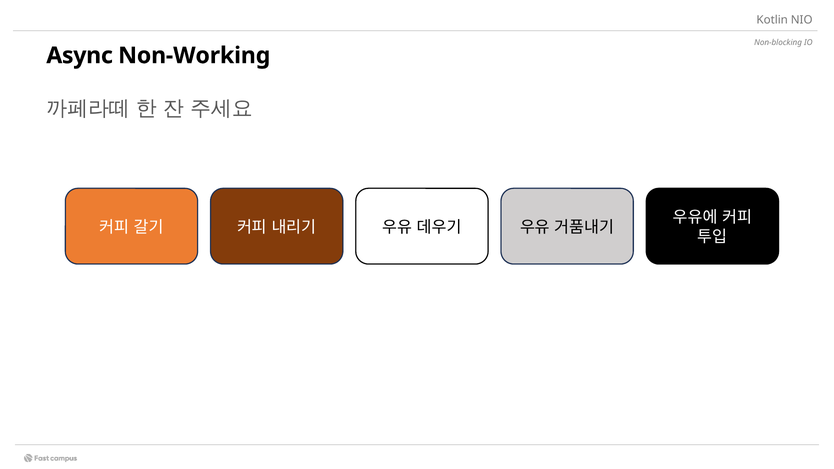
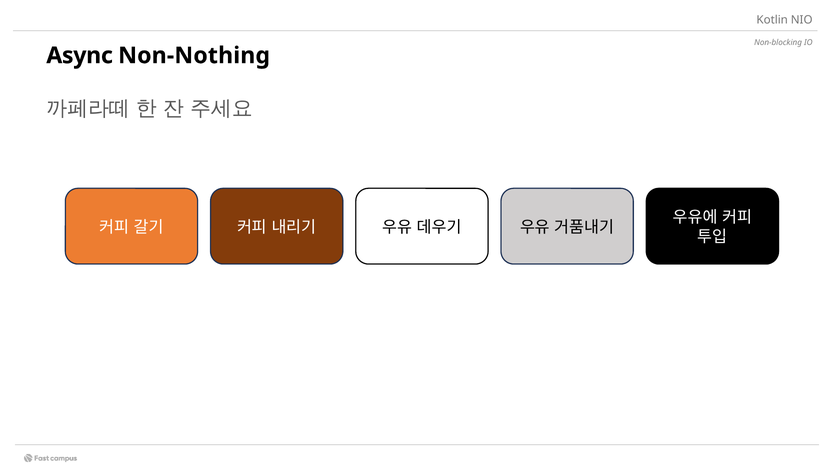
Non-Working: Non-Working -> Non-Nothing (194, 56)
